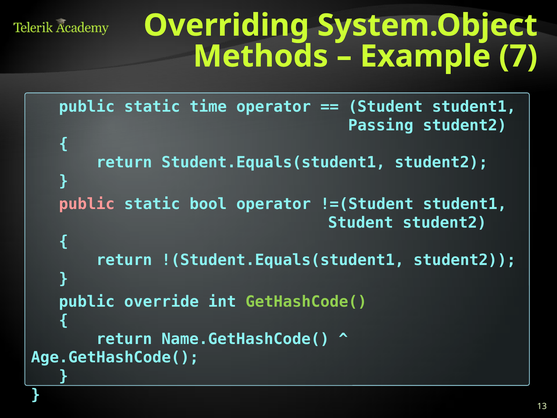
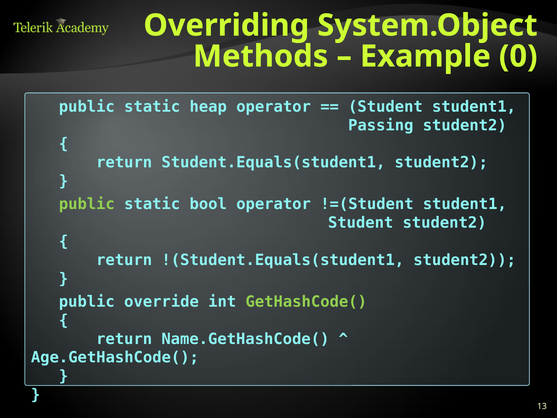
7: 7 -> 0 (518, 56)
time: time -> heap (208, 107)
public colour: pink -> light green (87, 204)
